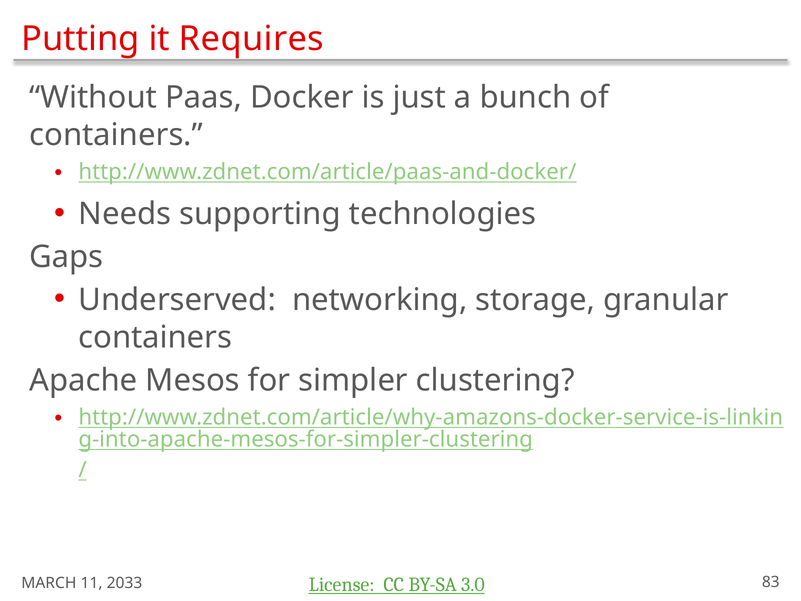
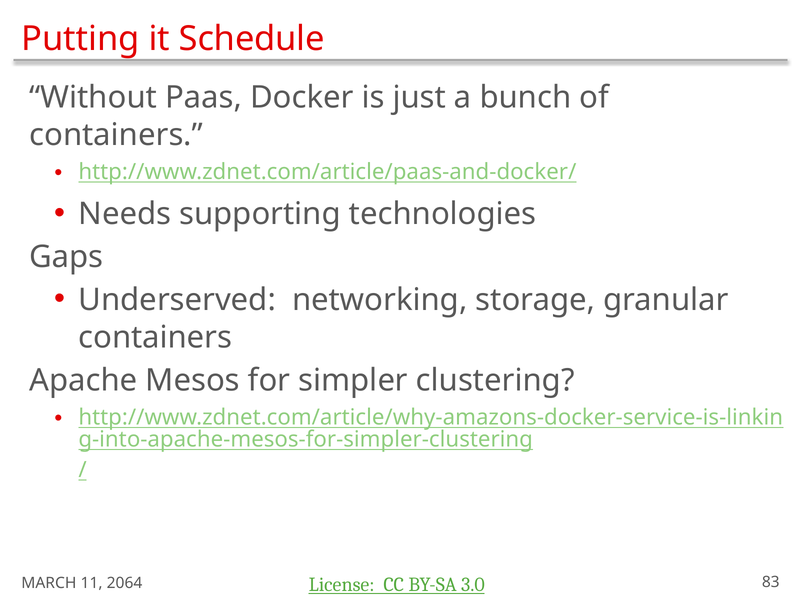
Requires: Requires -> Schedule (252, 39)
2033: 2033 -> 2064 (125, 583)
